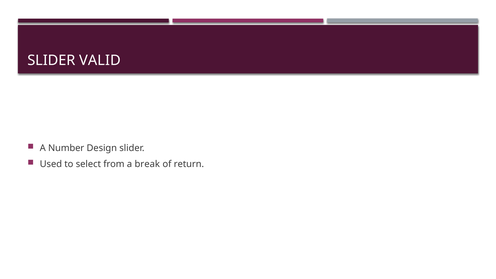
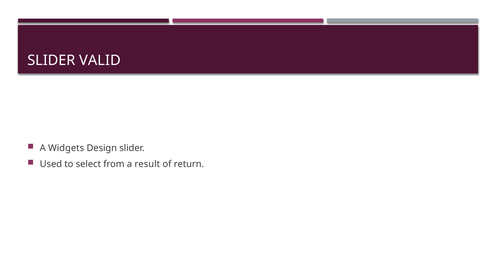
Number: Number -> Widgets (66, 148)
break: break -> result (147, 164)
